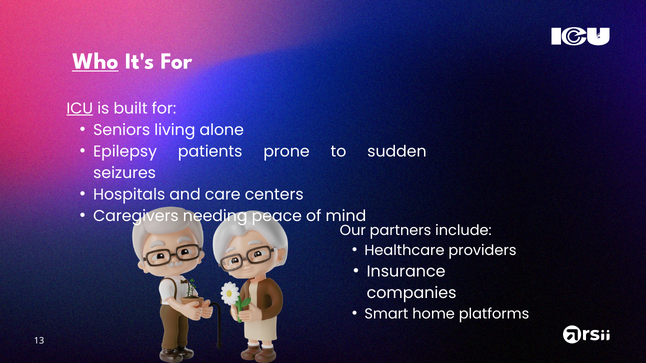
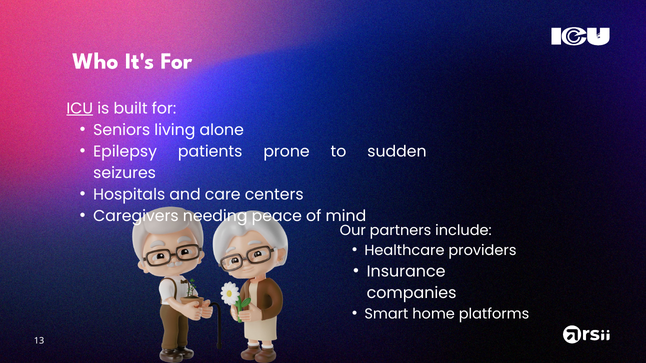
Who underline: present -> none (95, 61)
